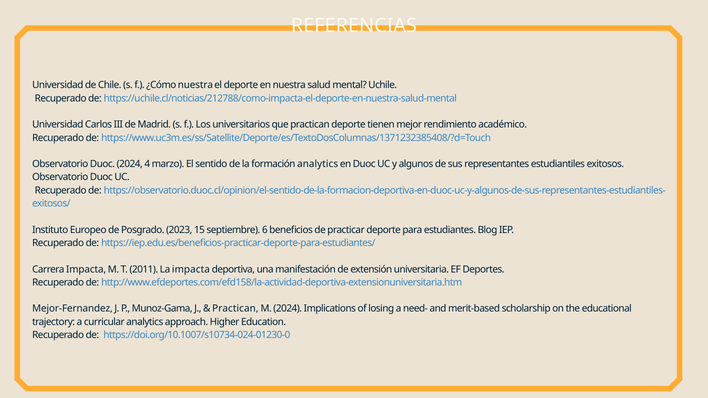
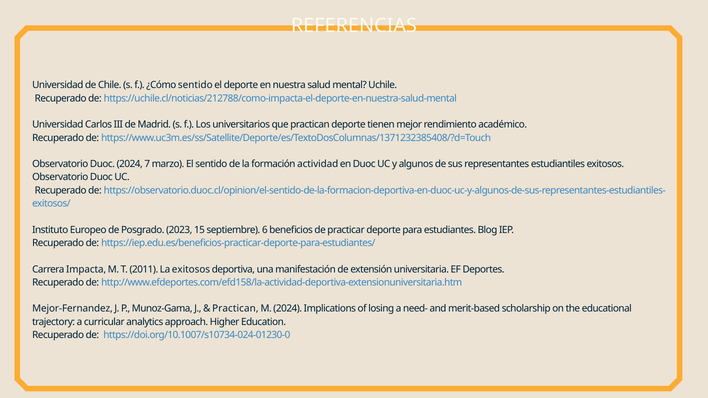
¿Cómo nuestra: nuestra -> sentido (195, 85)
4: 4 -> 7 (147, 164)
formación analytics: analytics -> actividad (318, 164)
La impacta: impacta -> exitosos (191, 269)
